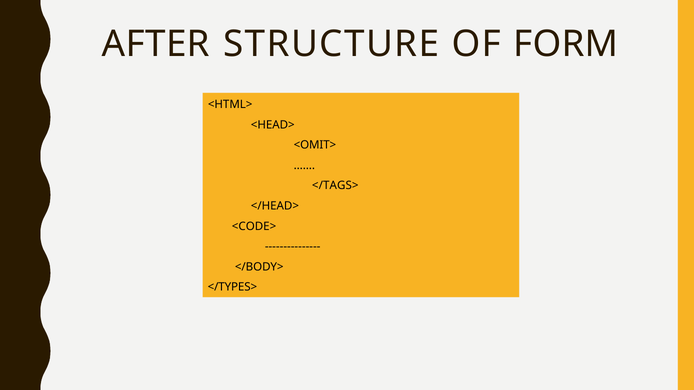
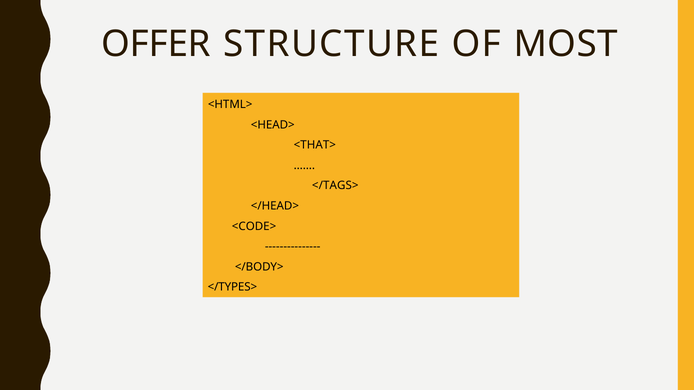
AFTER: AFTER -> OFFER (156, 44)
FORM: FORM -> MOST (566, 44)
<OMIT>: <OMIT> -> <THAT> (315, 145)
